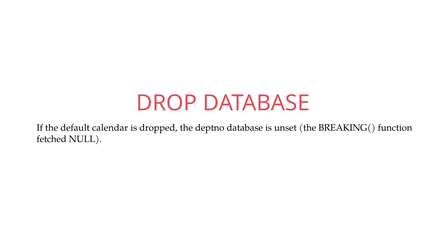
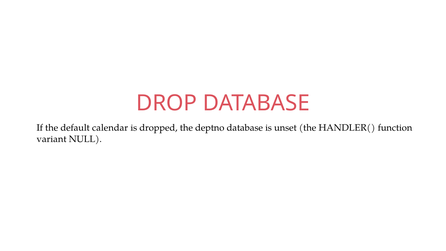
BREAKING(: BREAKING( -> HANDLER( (347, 128)
fetched: fetched -> variant (52, 139)
